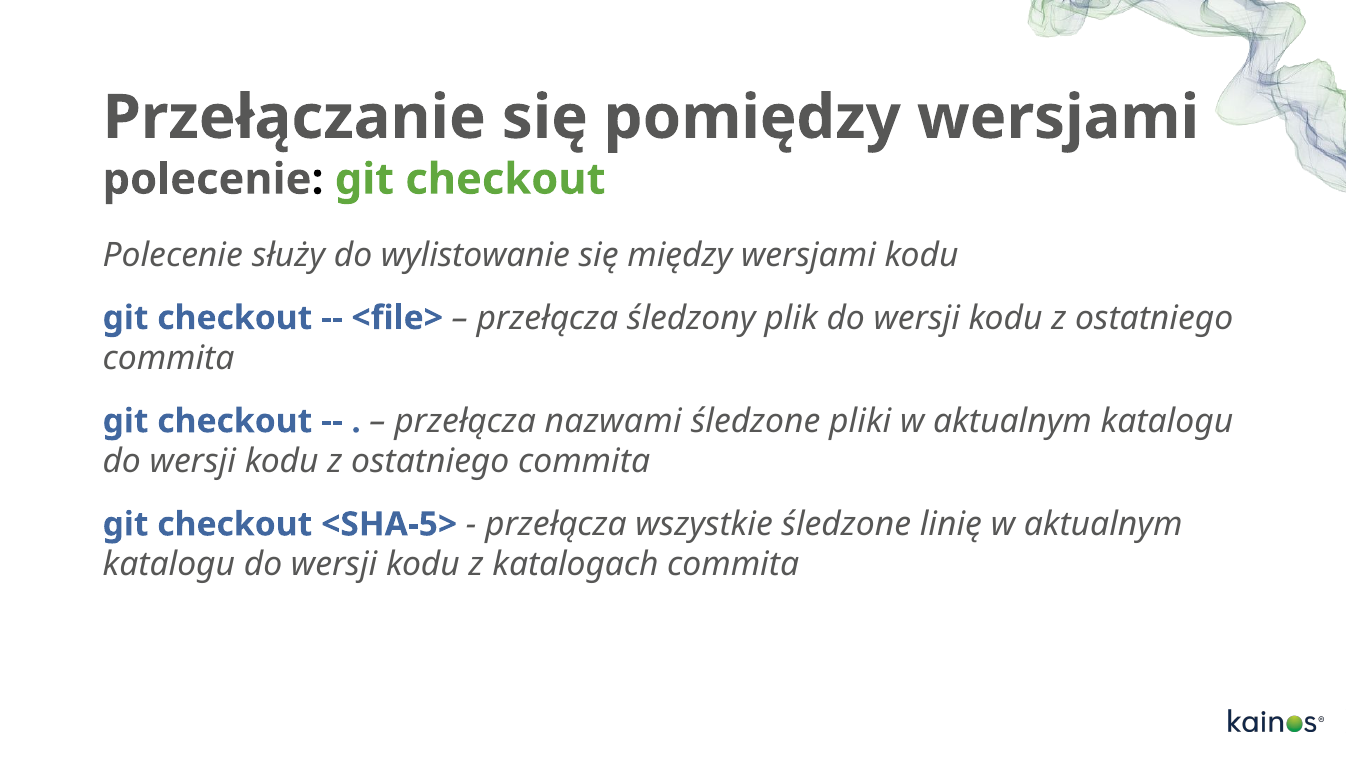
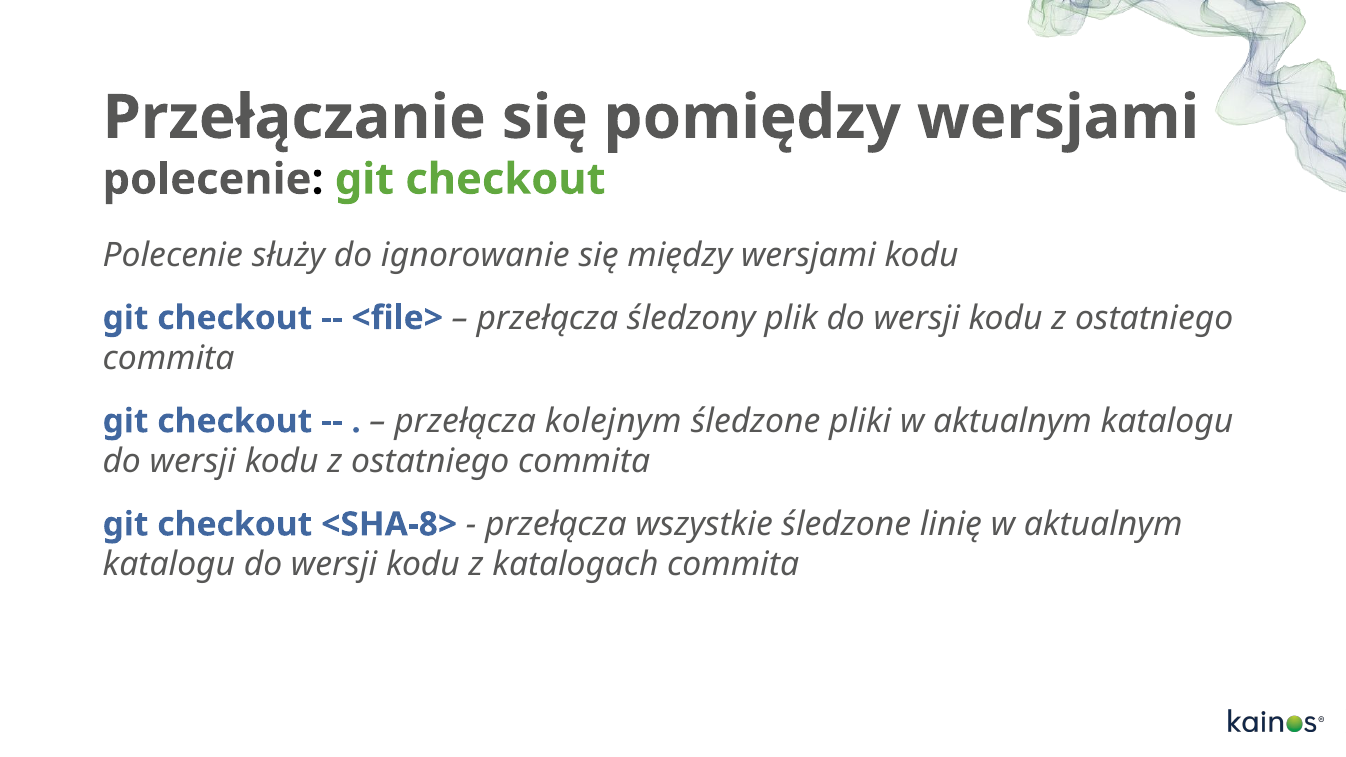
wylistowanie: wylistowanie -> ignorowanie (475, 255)
nazwami: nazwami -> kolejnym (613, 421)
<SHA-5>: <SHA-5> -> <SHA-8> (389, 524)
